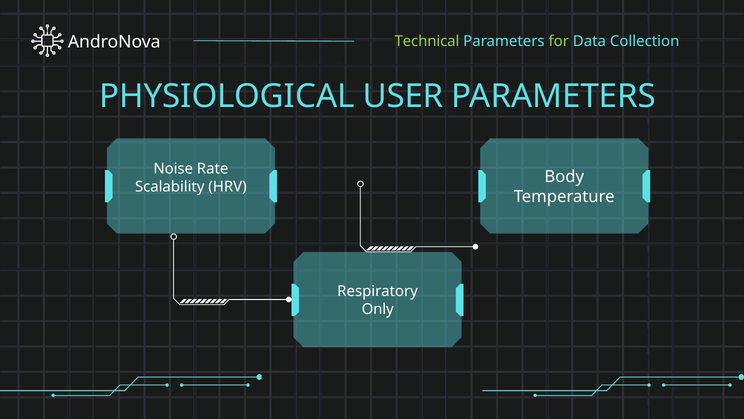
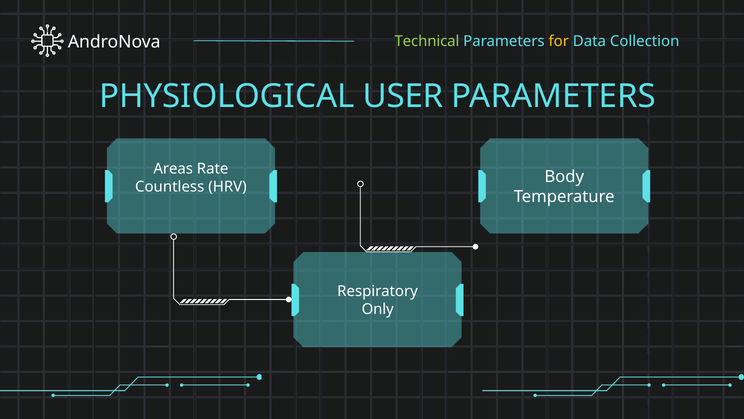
for colour: light green -> yellow (559, 41)
Noise: Noise -> Areas (173, 169)
Scalability: Scalability -> Countless (170, 187)
